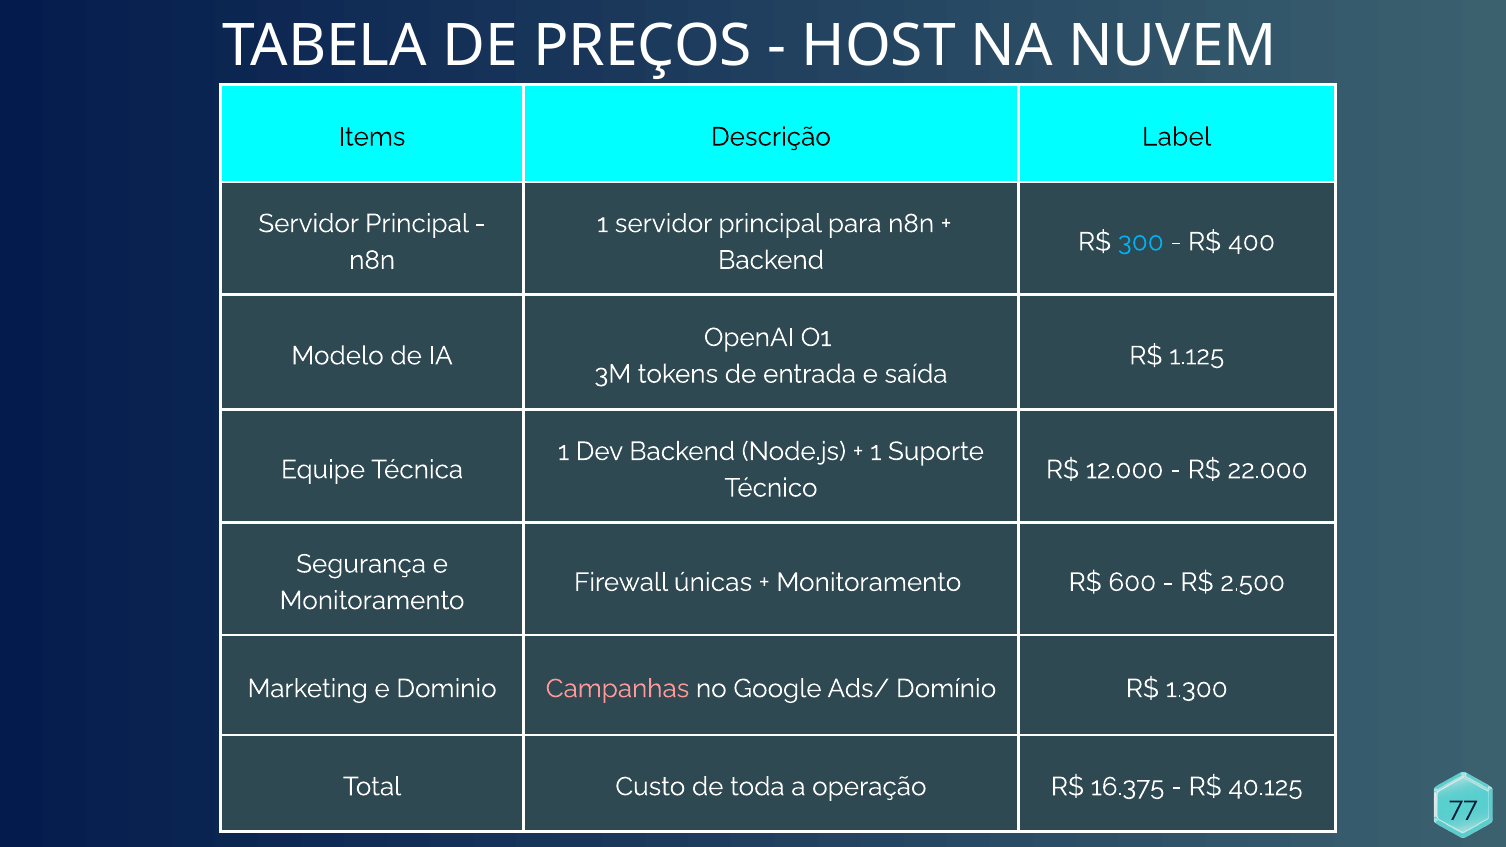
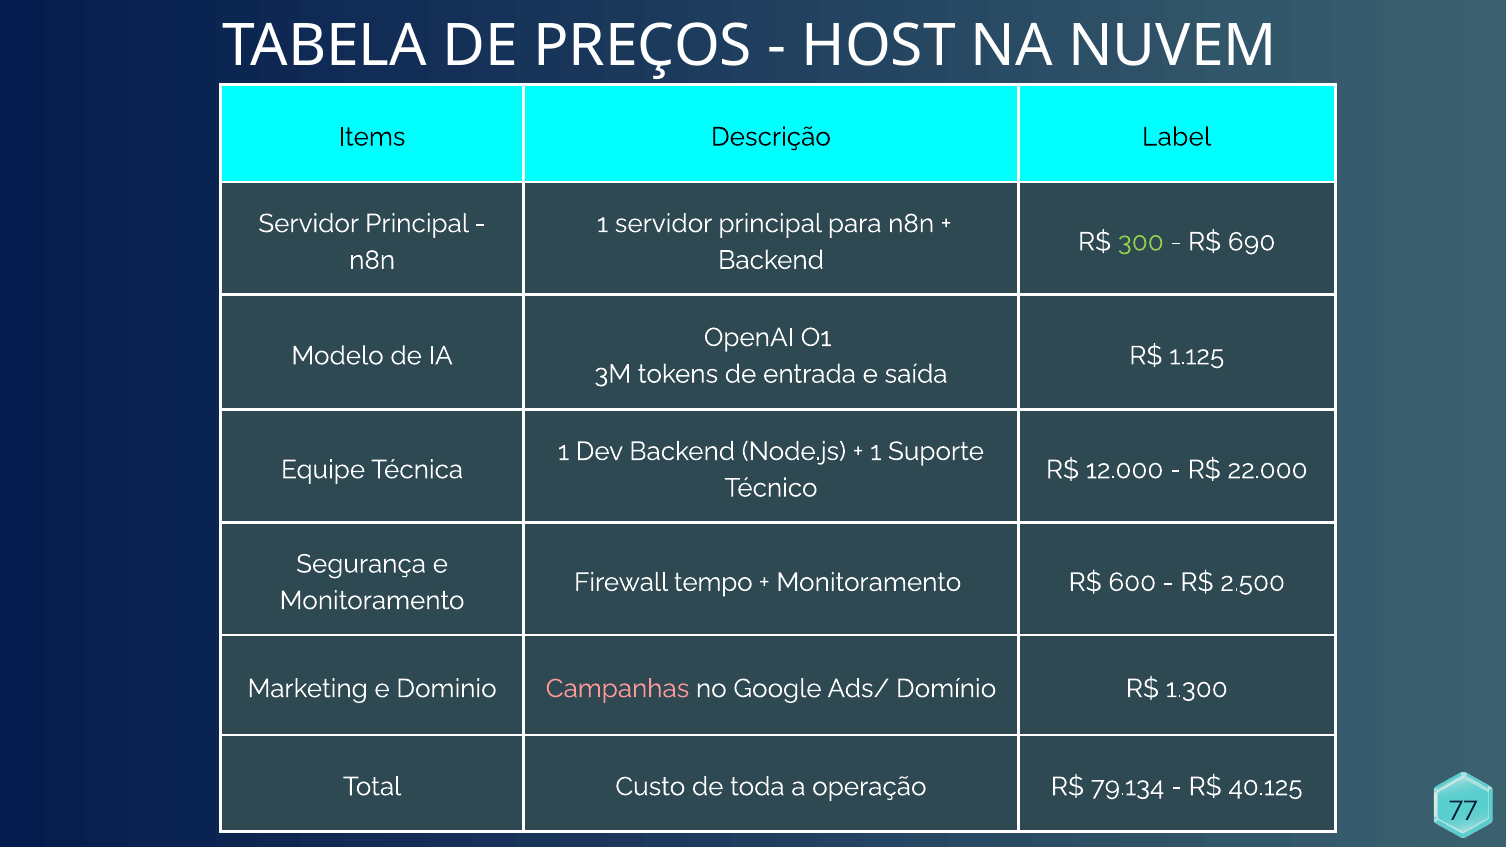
300 colour: light blue -> light green (1141, 242)
400: 400 -> 690 (1252, 242)
únicas: únicas -> tempo (713, 582)
16.375: 16.375 -> 79.134 (1127, 787)
